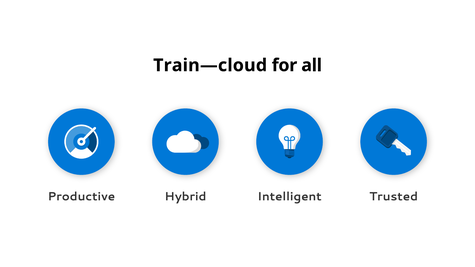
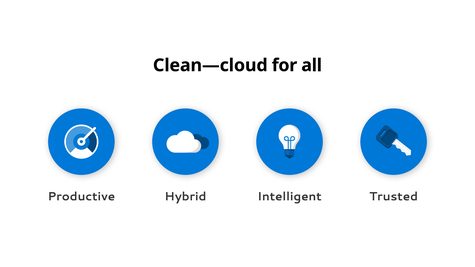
Train—cloud: Train—cloud -> Clean—cloud (210, 65)
